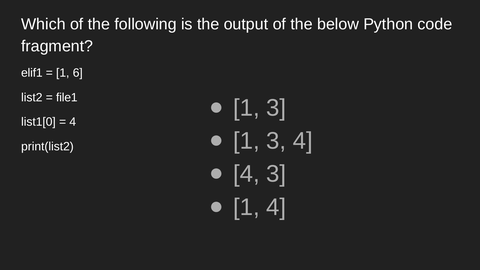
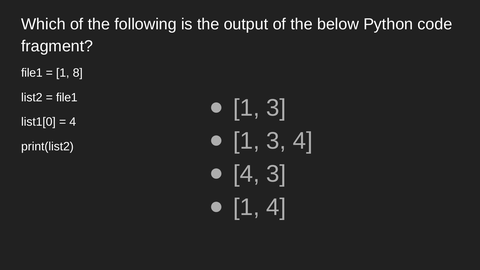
elif1: elif1 -> file1 (32, 73)
6: 6 -> 8 (78, 73)
